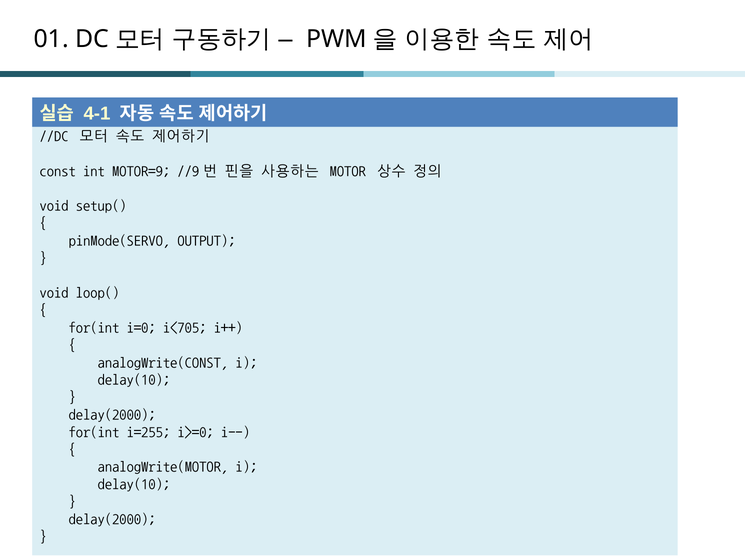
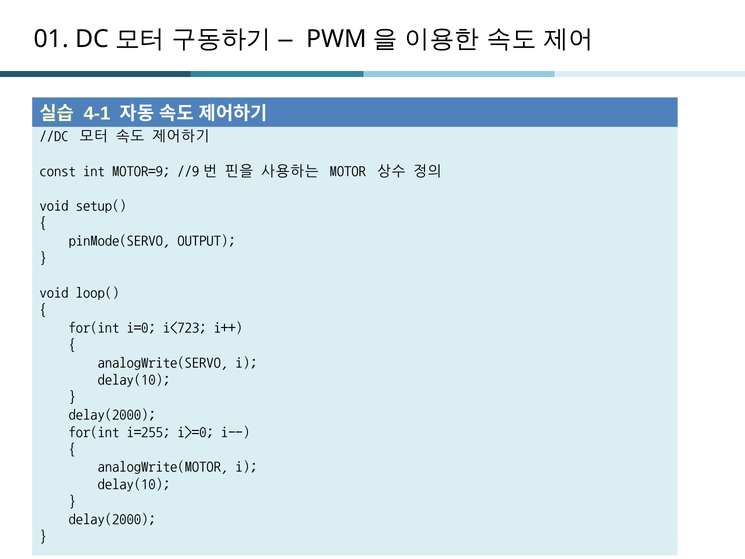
i<705: i<705 -> i<723 (185, 327)
analogWrite(CONST: analogWrite(CONST -> analogWrite(SERVO (163, 362)
